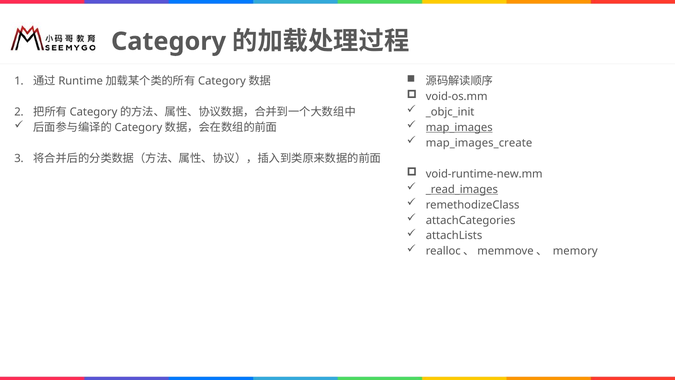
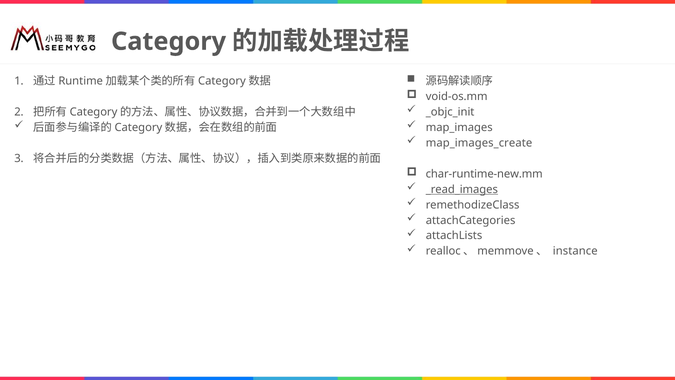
map_images underline: present -> none (459, 127)
void-runtime-new.mm: void-runtime-new.mm -> char-runtime-new.mm (484, 174)
memory: memory -> instance (575, 251)
